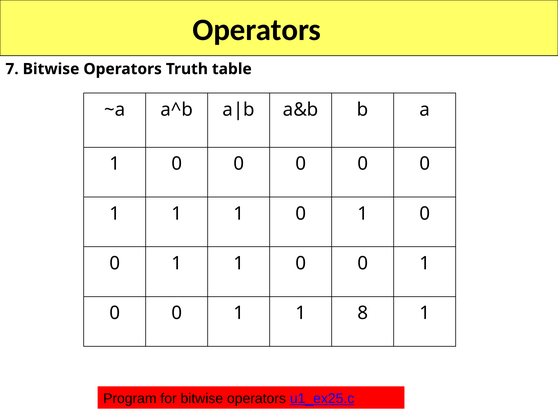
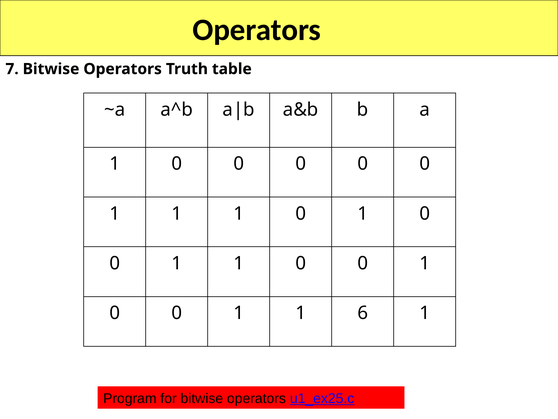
8: 8 -> 6 (363, 313)
